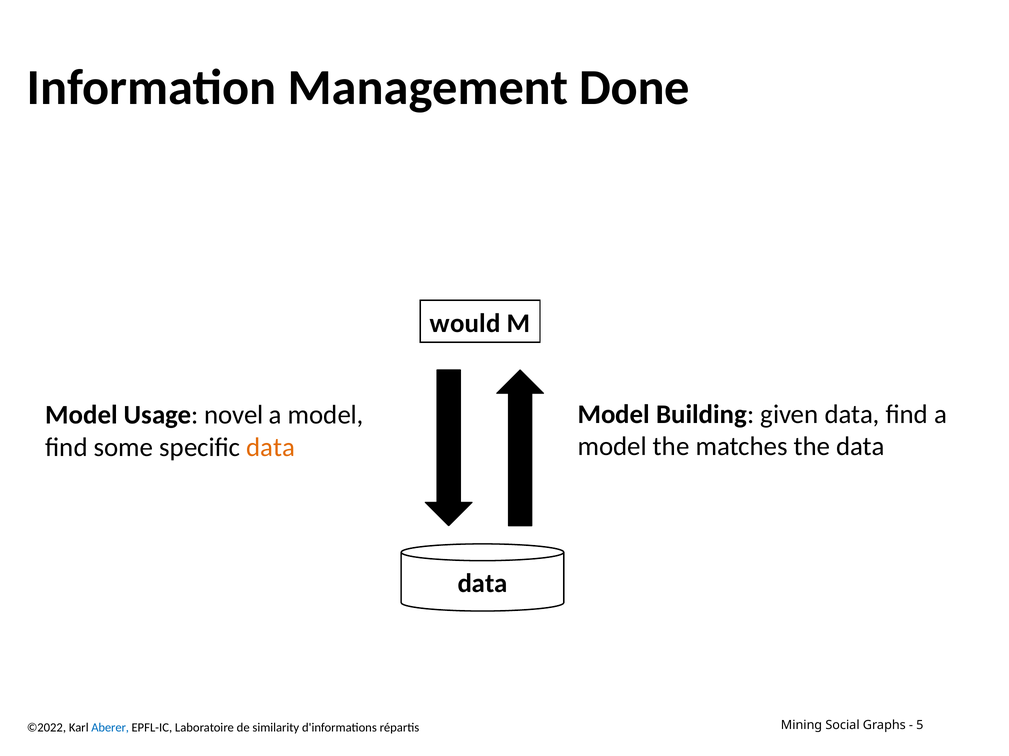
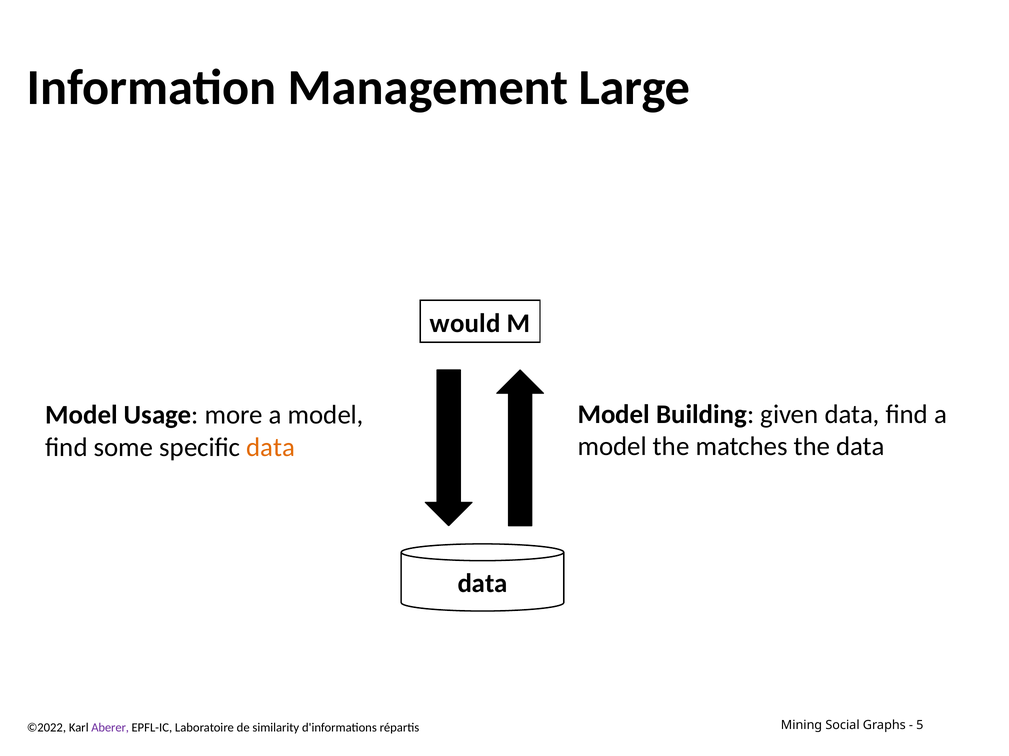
Done: Done -> Large (635, 88)
novel: novel -> more (234, 415)
Aberer colour: blue -> purple (110, 728)
